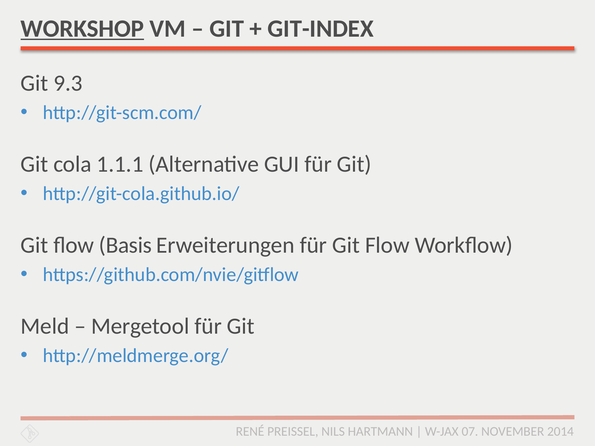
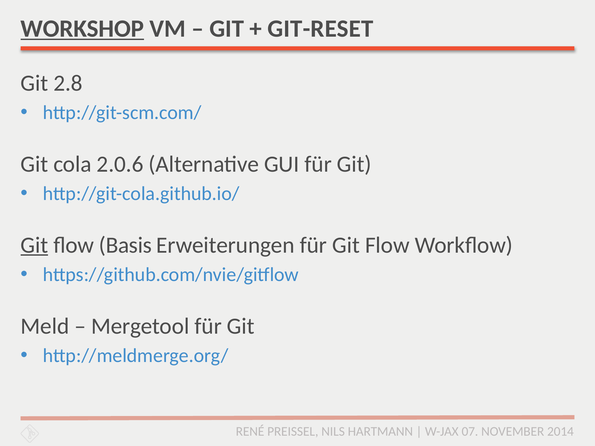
GIT-INDEX: GIT-INDEX -> GIT-RESET (320, 29)
9.3: 9.3 -> 2.8 (68, 83)
1.1.1: 1.1.1 -> 2.0.6 (120, 164)
Git underline: none -> present (34, 245)
